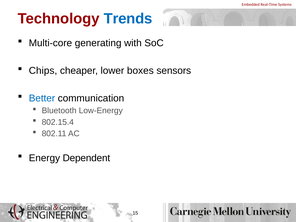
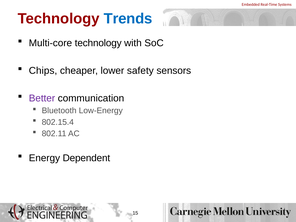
Multi-core generating: generating -> technology (98, 43)
boxes: boxes -> safety (140, 71)
Better colour: blue -> purple (42, 98)
